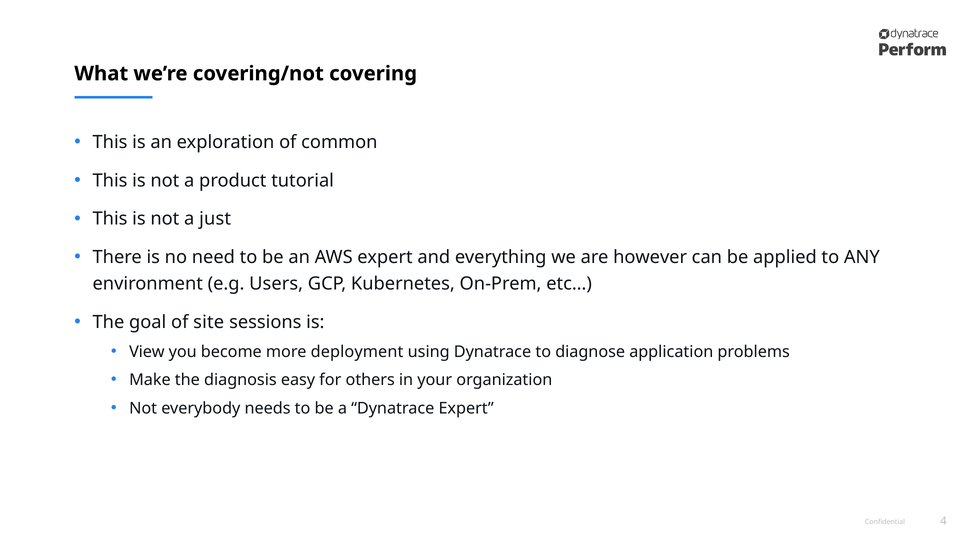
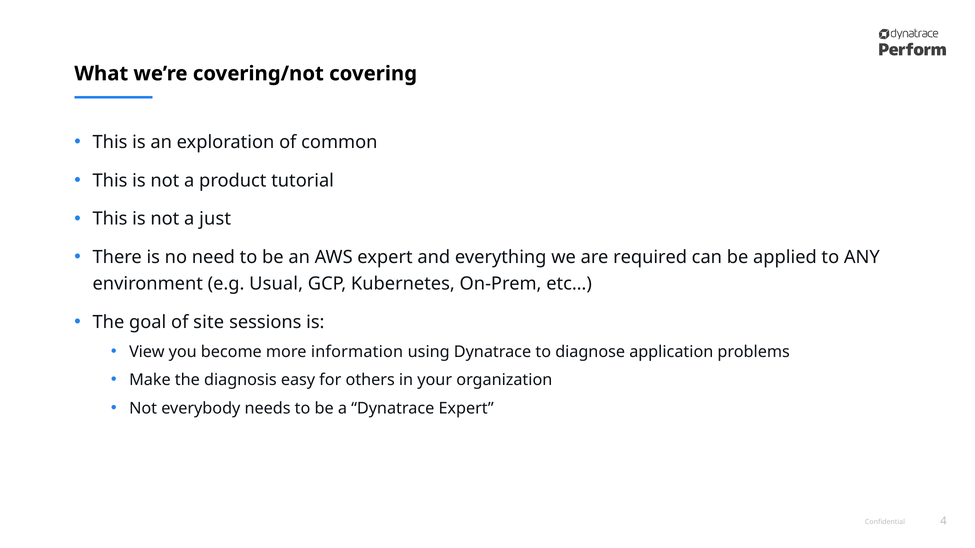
however: however -> required (650, 258)
Users: Users -> Usual (276, 284)
deployment: deployment -> information (357, 352)
